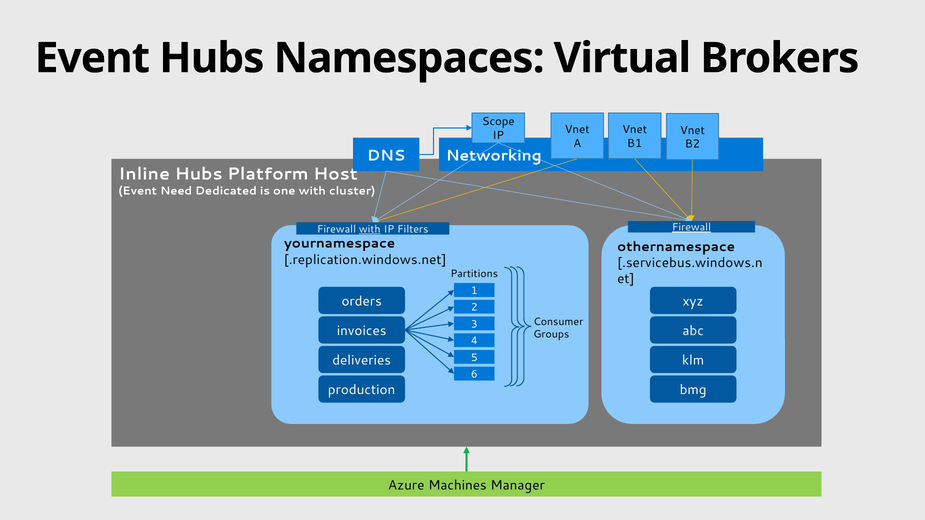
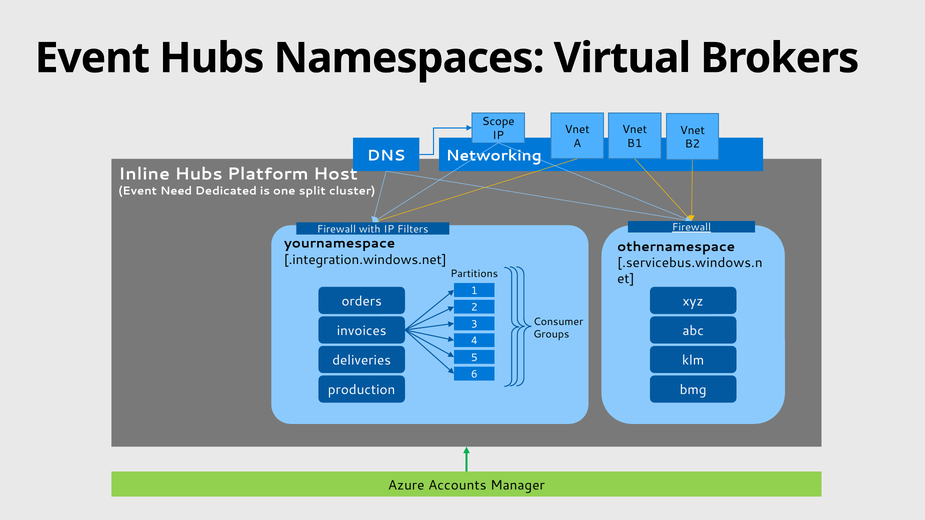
one with: with -> split (312, 191)
with underline: present -> none (370, 229)
.replication.windows.net: .replication.windows.net -> .integration.windows.net (365, 260)
Machines: Machines -> Accounts (457, 485)
